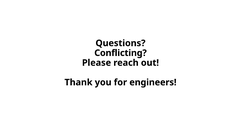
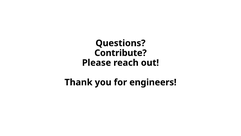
Conflicting: Conflicting -> Contribute (121, 53)
